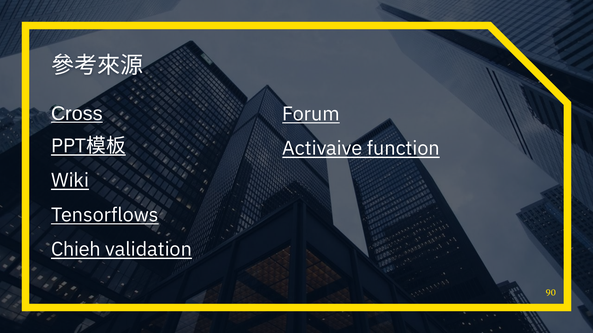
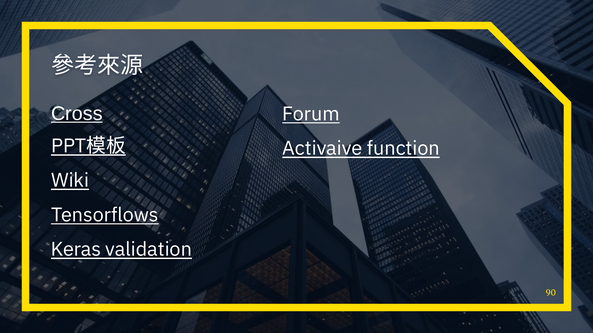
Chieh: Chieh -> Keras (76, 250)
